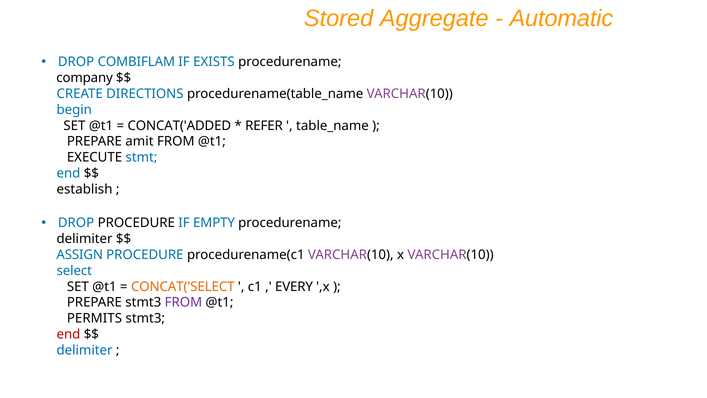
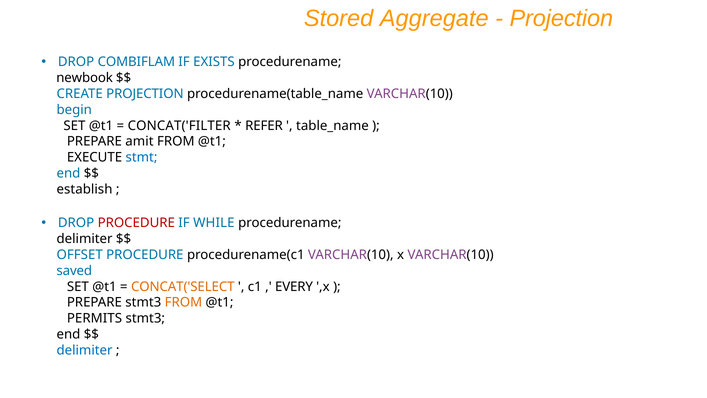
Automatic: Automatic -> Projection (561, 18)
company: company -> newbook (85, 78)
CREATE DIRECTIONS: DIRECTIONS -> PROJECTION (145, 94)
CONCAT('ADDED: CONCAT('ADDED -> CONCAT('FILTER (179, 126)
PROCEDURE colour: black -> red (136, 223)
EMPTY: EMPTY -> WHILE (214, 223)
ASSIGN: ASSIGN -> OFFSET (80, 255)
select: select -> saved (74, 271)
FROM colour: purple -> orange (183, 302)
end colour: red -> black (68, 334)
